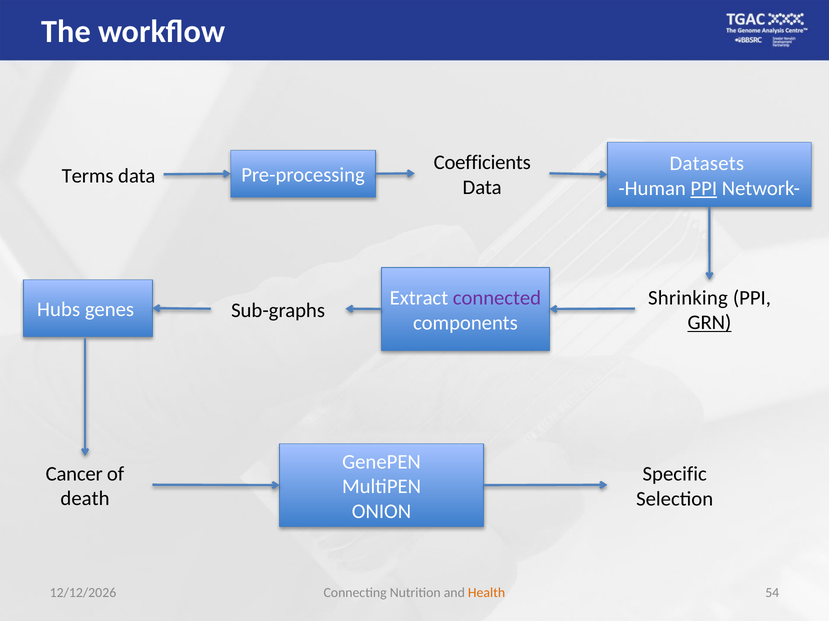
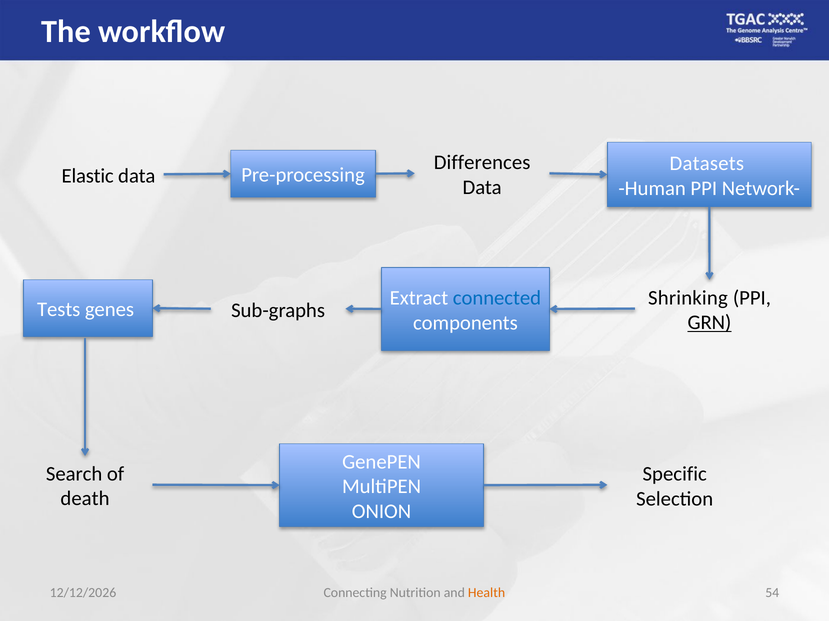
Coefficients: Coefficients -> Differences (482, 163)
Terms: Terms -> Elastic (88, 176)
PPI underline: present -> none (704, 189)
connected colour: purple -> blue (497, 298)
Hubs: Hubs -> Tests (59, 310)
Cancer: Cancer -> Search (74, 474)
